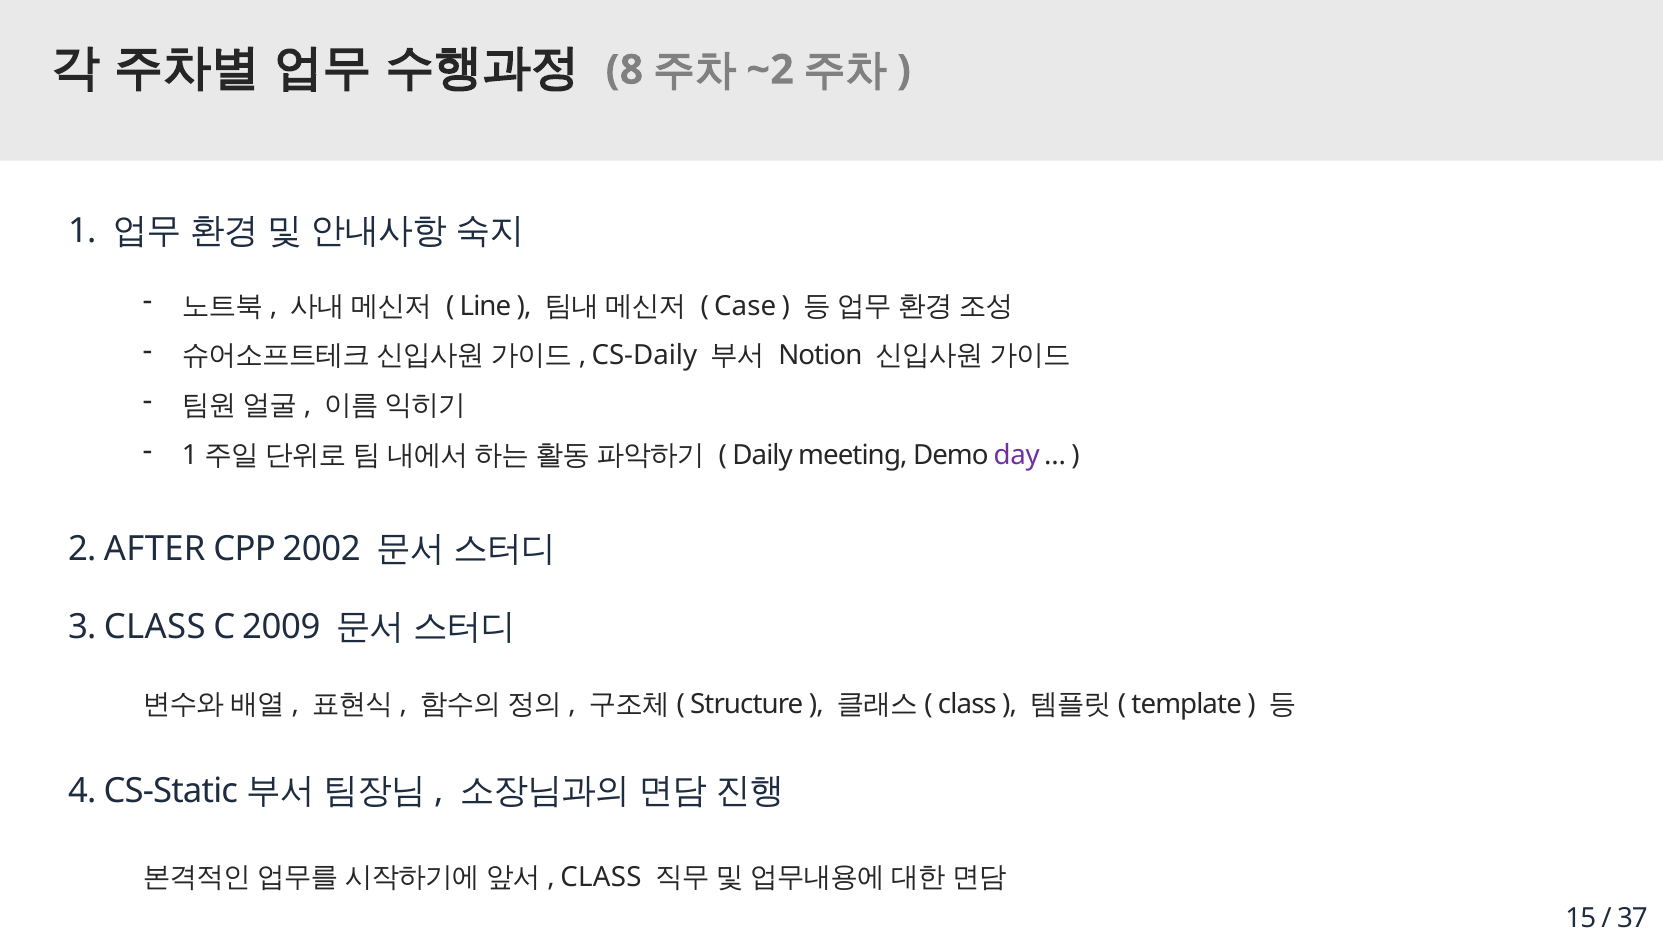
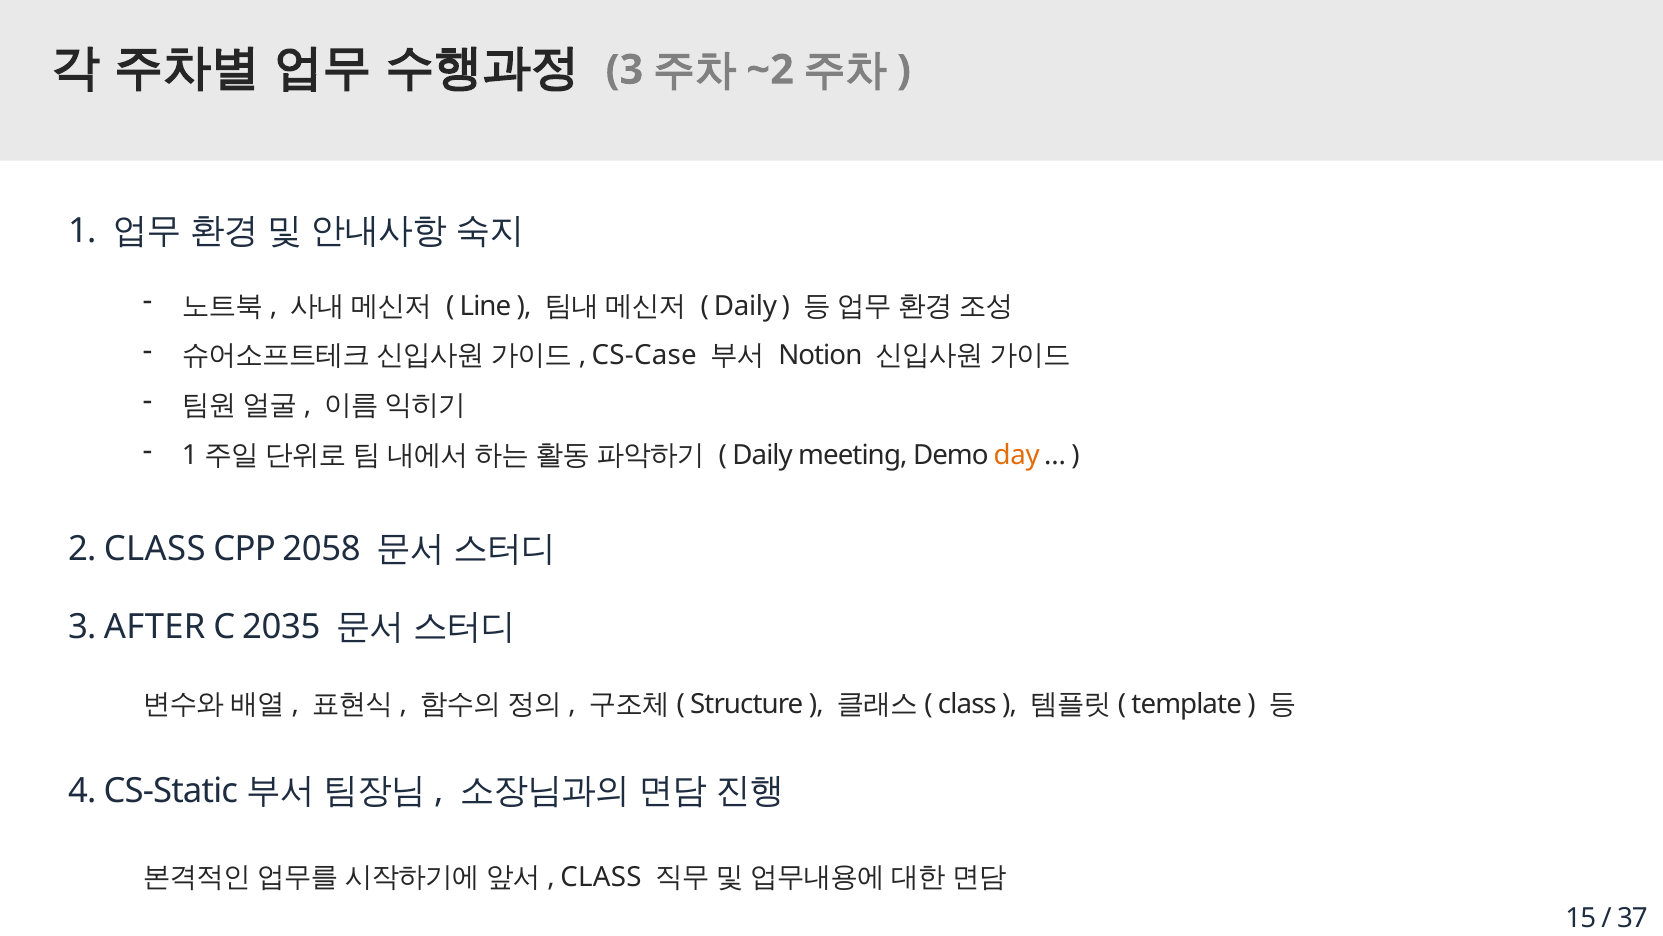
8: 8 -> 3 (624, 70)
Case: Case -> Daily (745, 306)
CS-Daily: CS-Daily -> CS-Case (644, 356)
day colour: purple -> orange (1017, 455)
2 AFTER: AFTER -> CLASS (155, 549)
2002: 2002 -> 2058 (322, 549)
3 CLASS: CLASS -> AFTER (155, 626)
2009: 2009 -> 2035 (281, 626)
